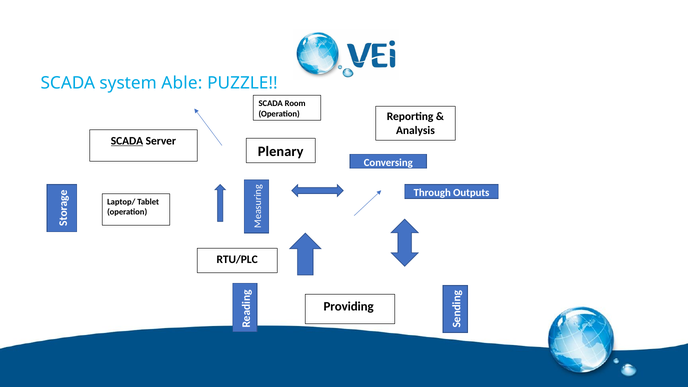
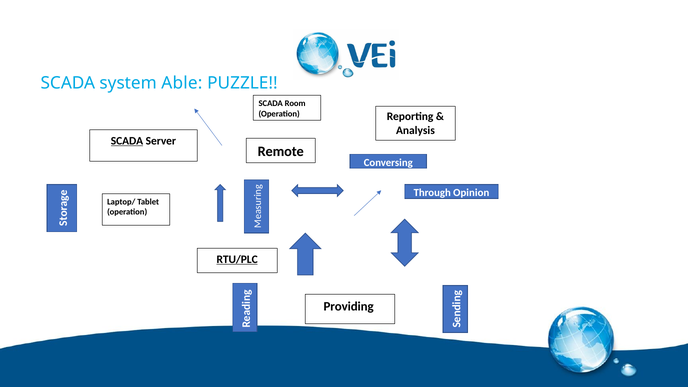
Plenary: Plenary -> Remote (281, 151)
Outputs: Outputs -> Opinion (471, 193)
RTU/PLC underline: none -> present (237, 259)
